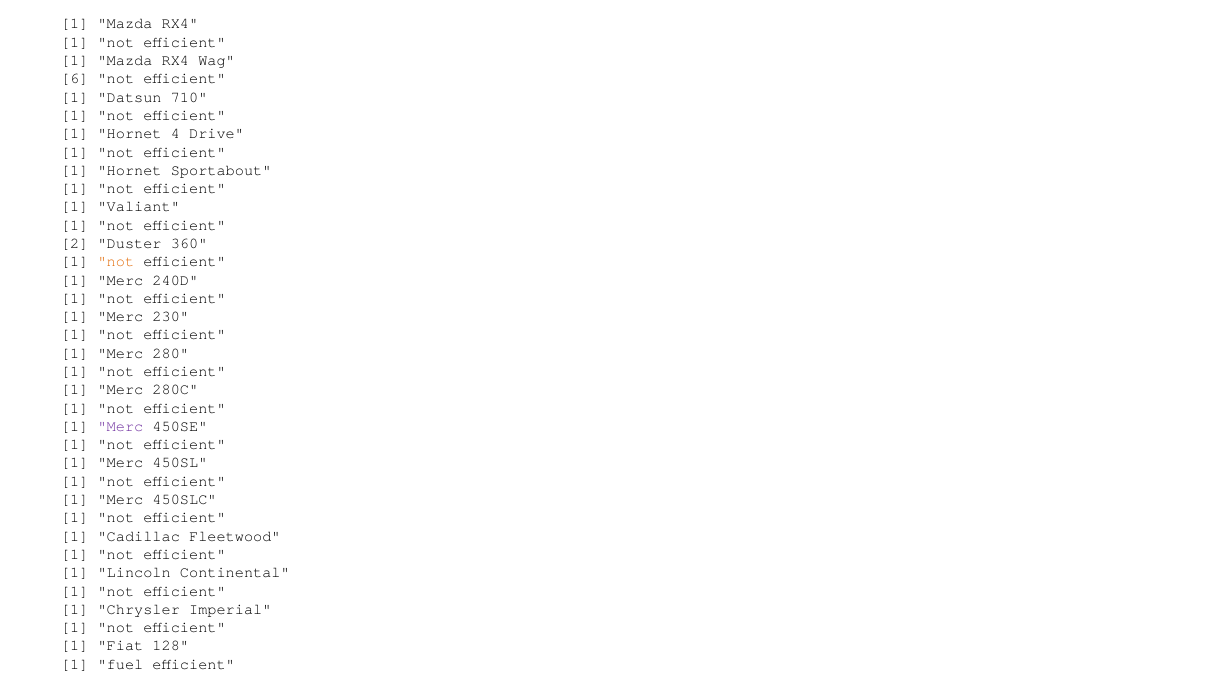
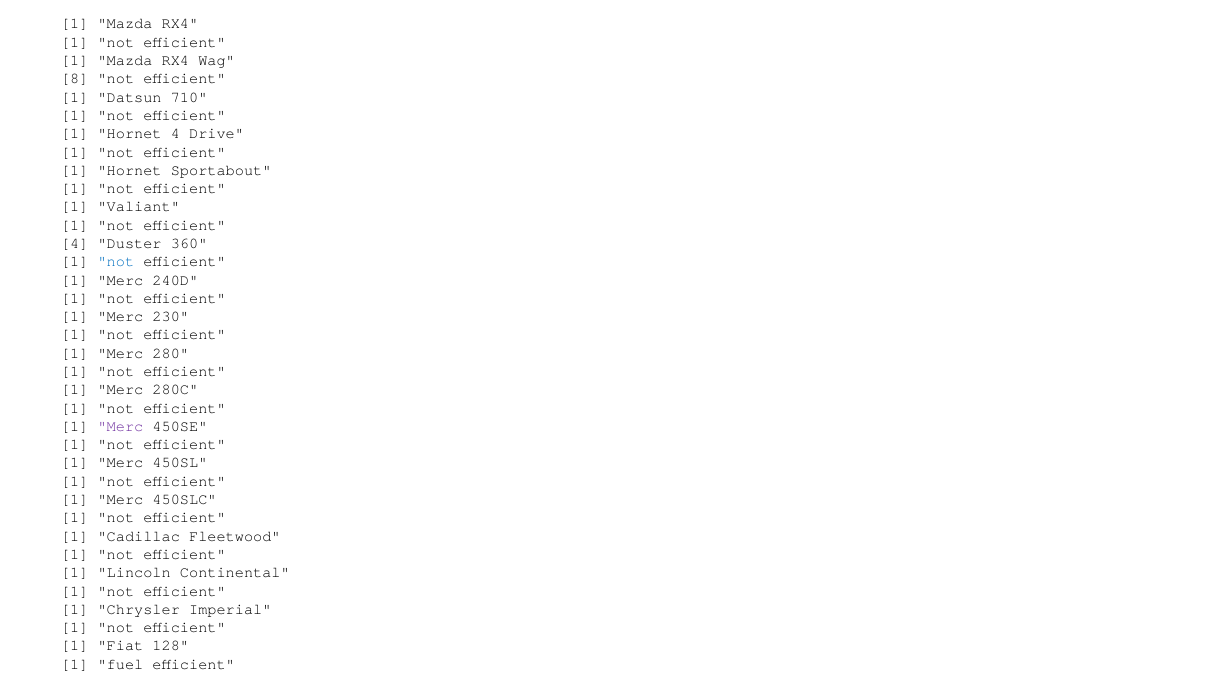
6: 6 -> 8 (75, 79)
2: 2 -> 4 (75, 244)
not colour: orange -> blue (116, 262)
